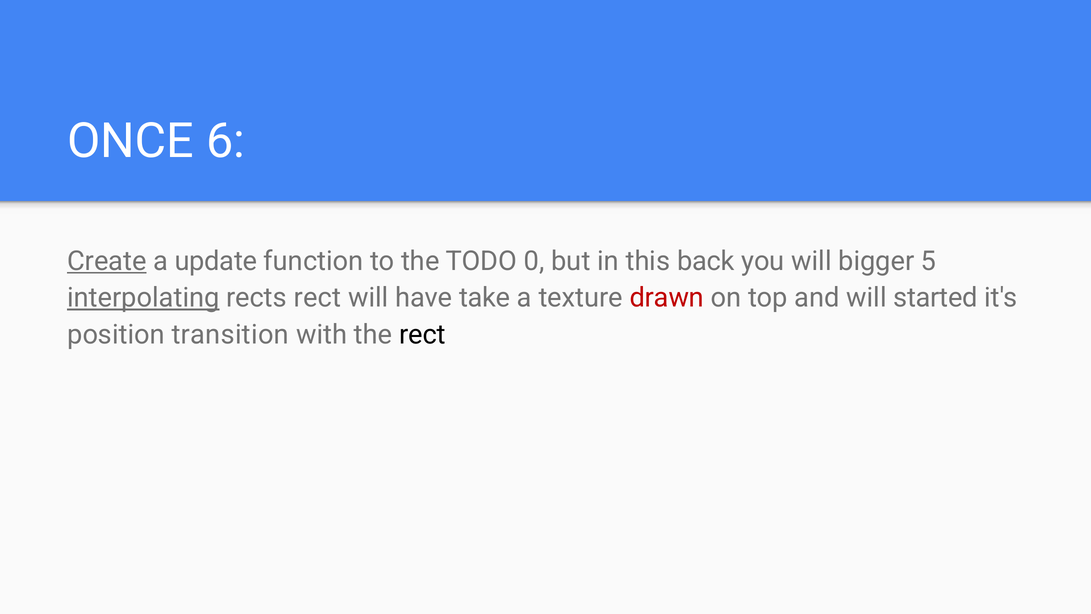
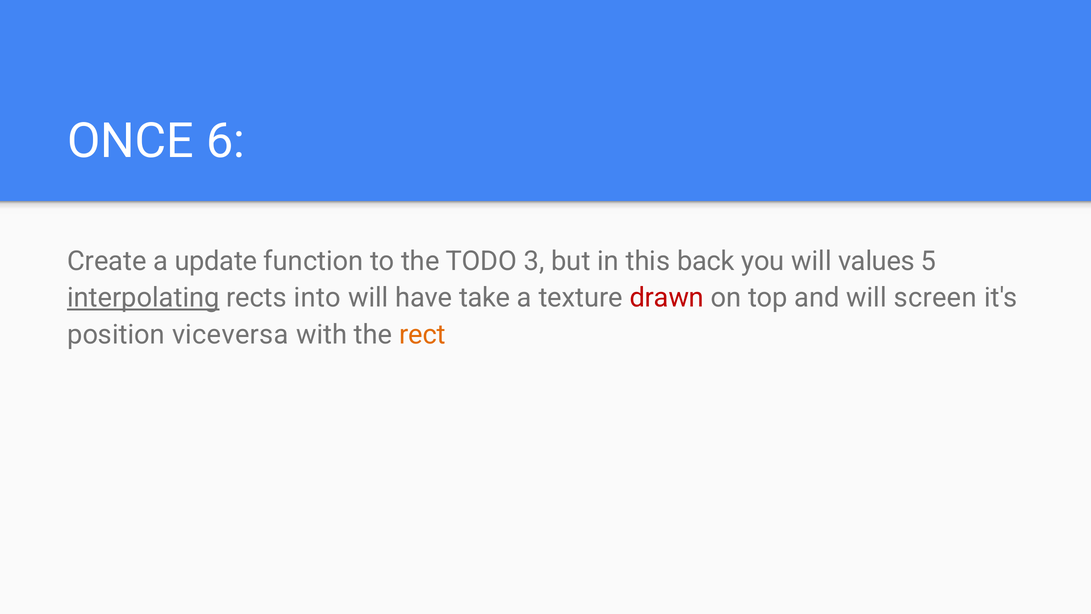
Create underline: present -> none (107, 261)
0: 0 -> 3 (534, 261)
bigger: bigger -> values (876, 261)
rects rect: rect -> into (317, 298)
started: started -> screen (935, 298)
transition: transition -> viceversa (230, 334)
rect colour: black -> orange (422, 334)
